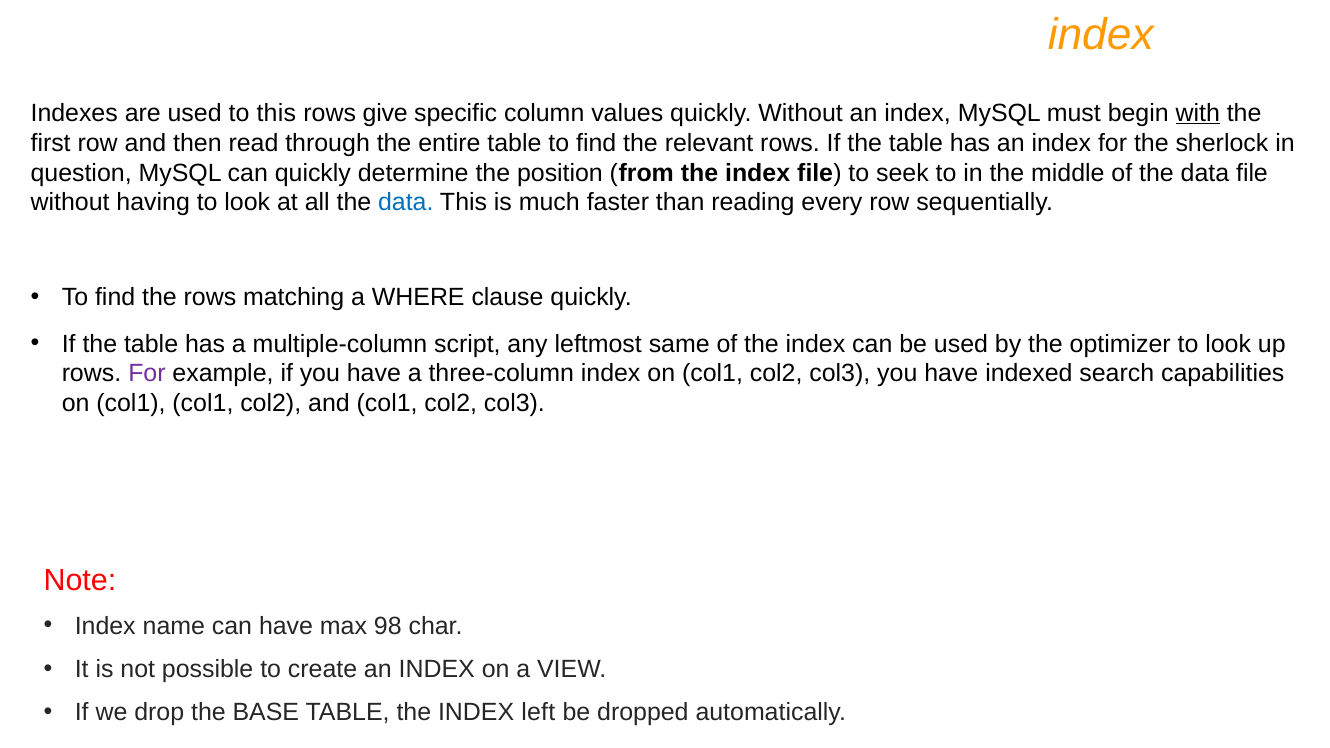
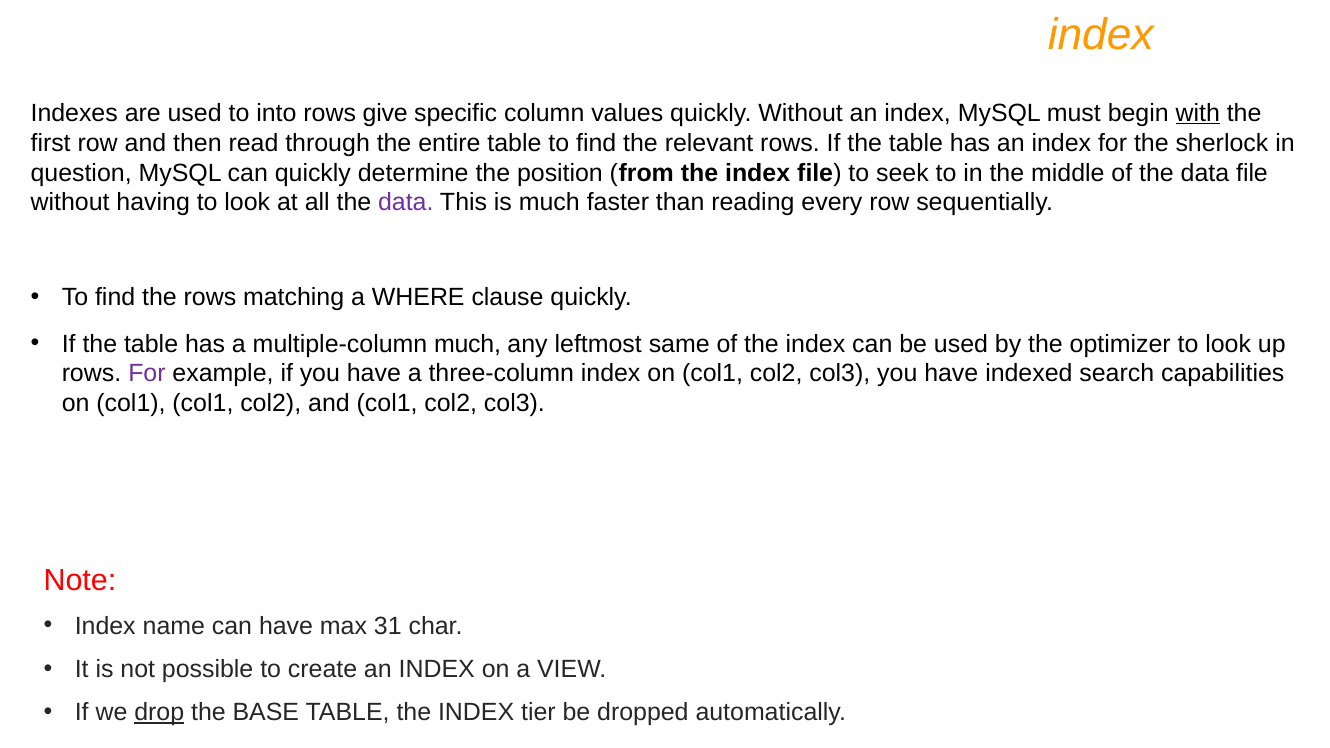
to this: this -> into (276, 113)
data colour: blue -> purple (406, 203)
multiple-column script: script -> much (468, 344)
98: 98 -> 31 (388, 626)
drop underline: none -> present (159, 713)
left: left -> tier (538, 713)
